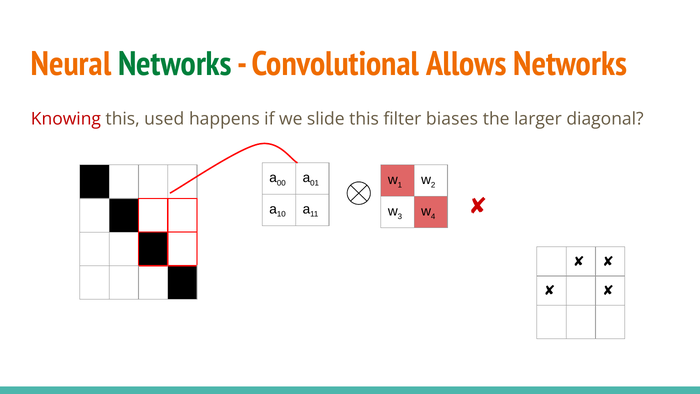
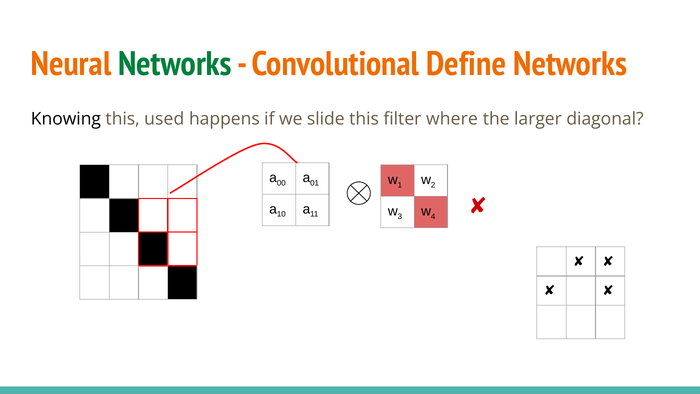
Allows: Allows -> Define (466, 64)
Knowing colour: red -> black (66, 119)
biases: biases -> where (452, 119)
